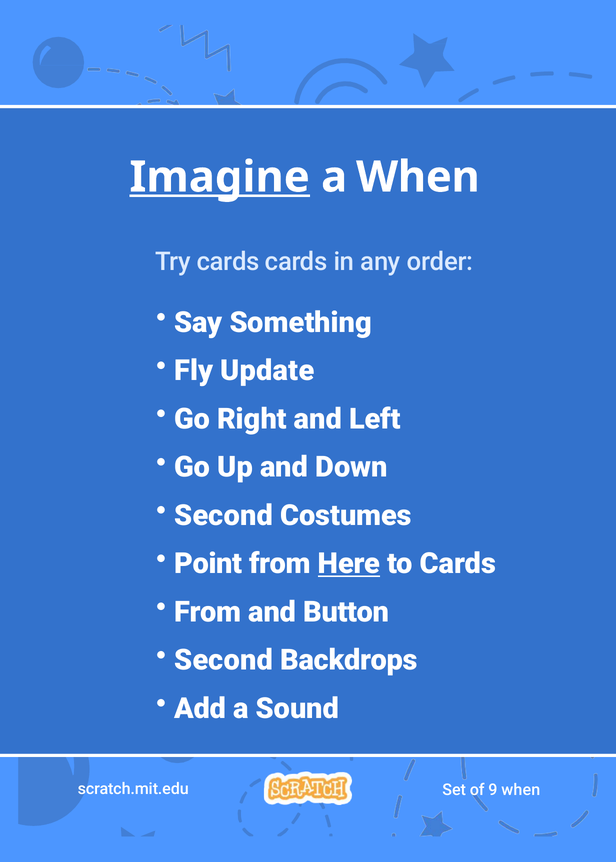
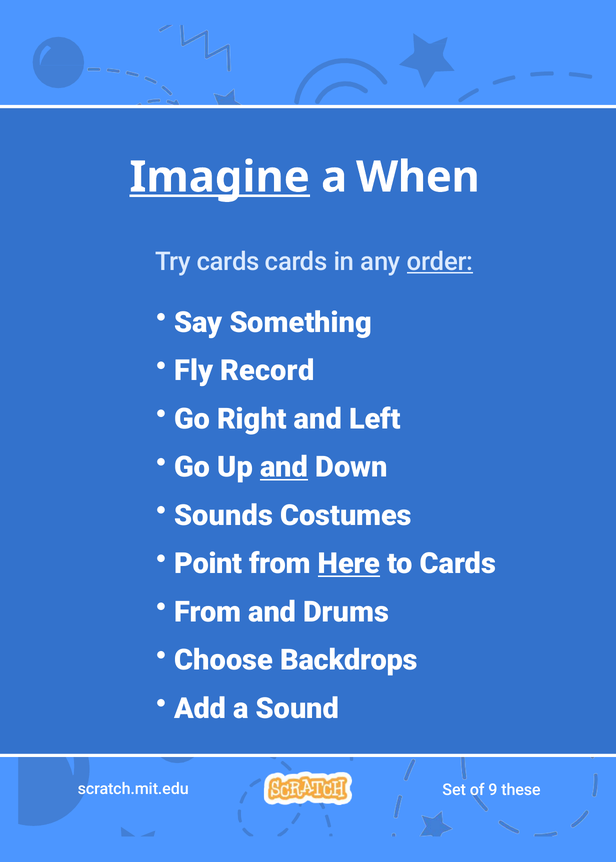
order underline: none -> present (440, 262)
Update: Update -> Record (267, 371)
and underline: none -> present (284, 468)
Second: Second -> Sounds (224, 516)
Button: Button -> Drums (346, 612)
Second: Second -> Choose (224, 661)
9 when: when -> these (521, 791)
